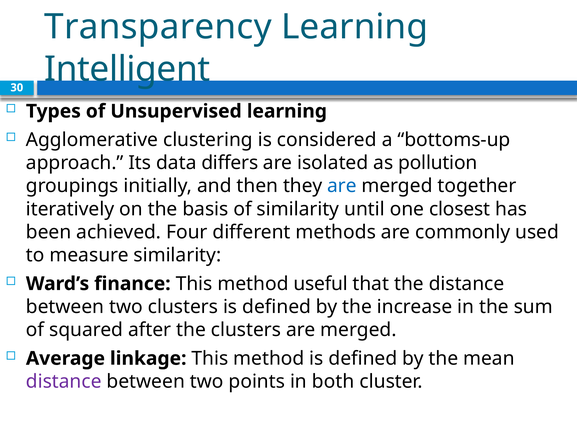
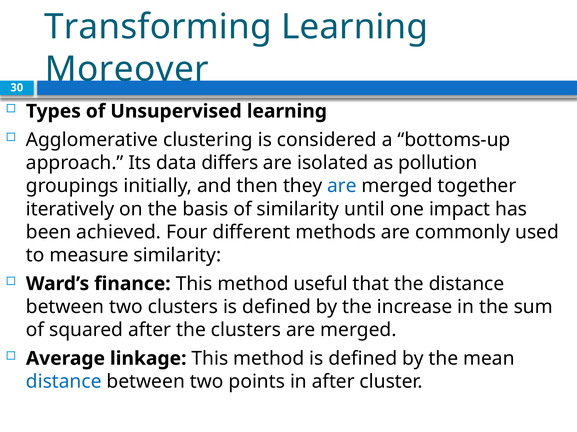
Transparency: Transparency -> Transforming (158, 27)
Intelligent: Intelligent -> Moreover (127, 69)
closest: closest -> impact (460, 209)
distance colour: purple -> blue (64, 382)
in both: both -> after (333, 382)
